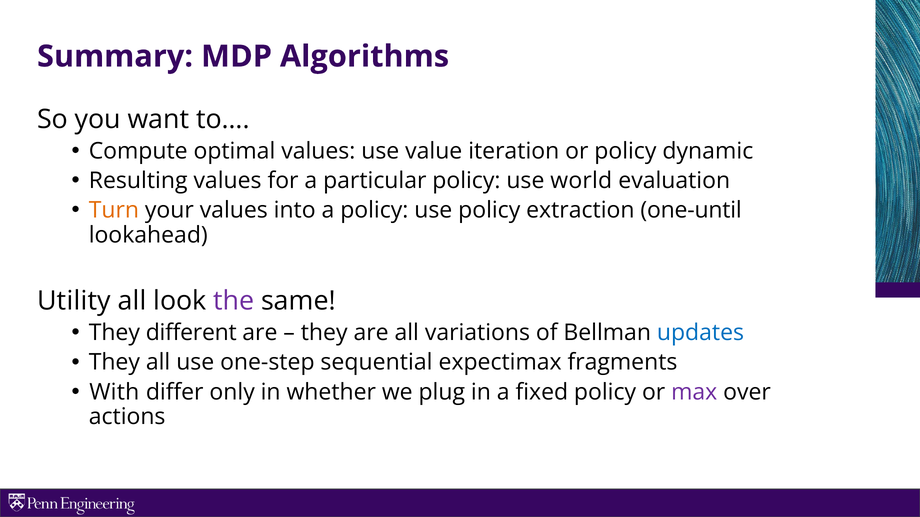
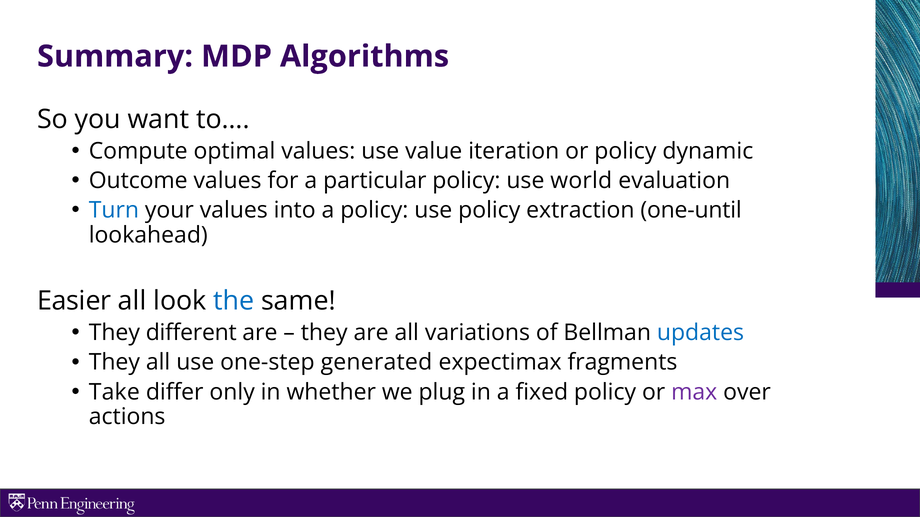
Resulting: Resulting -> Outcome (138, 181)
Turn colour: orange -> blue (114, 210)
Utility: Utility -> Easier (74, 301)
the colour: purple -> blue (234, 301)
sequential: sequential -> generated (376, 363)
With: With -> Take (114, 392)
